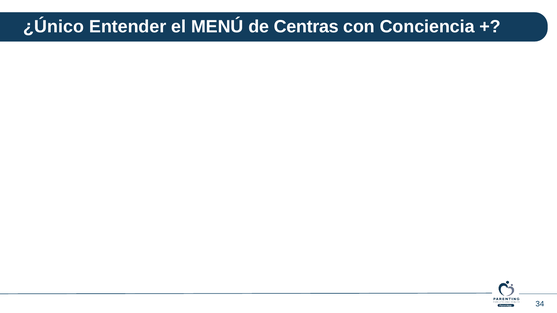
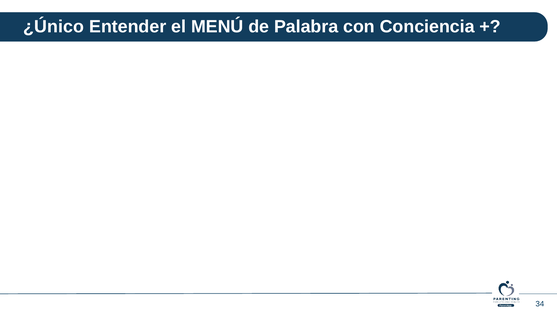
Centras: Centras -> Palabra (306, 27)
